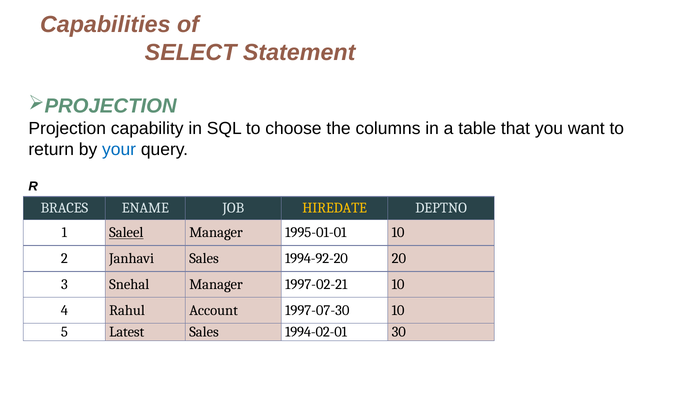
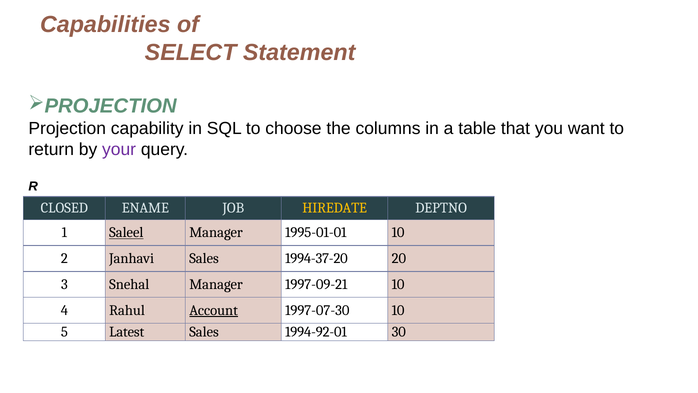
your colour: blue -> purple (119, 150)
BRACES: BRACES -> CLOSED (64, 208)
1994-92-20: 1994-92-20 -> 1994-37-20 (316, 258)
1997-02-21: 1997-02-21 -> 1997-09-21 (316, 284)
Account underline: none -> present (214, 310)
1994-02-01: 1994-02-01 -> 1994-92-01 (316, 332)
